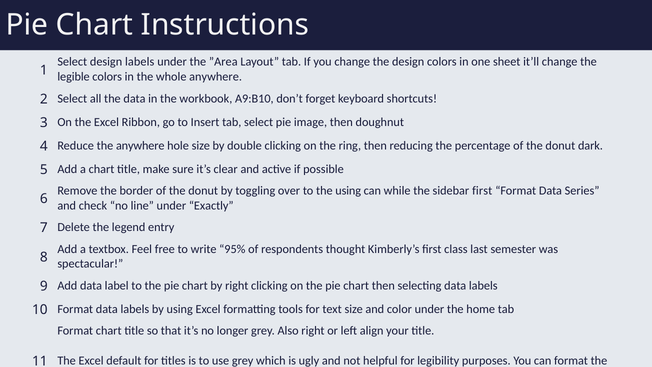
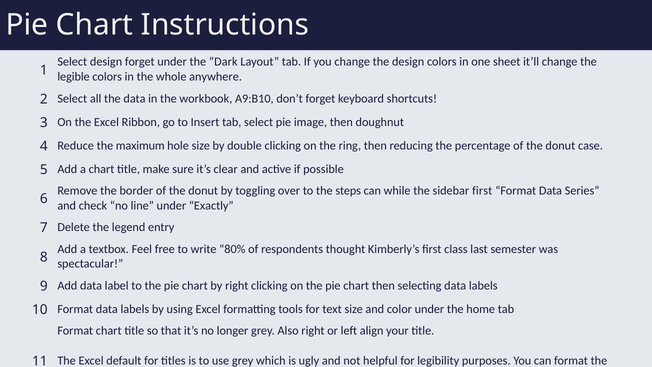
design labels: labels -> forget (140, 62)
”Area: ”Area -> ”Dark (223, 62)
the anywhere: anywhere -> maximum (140, 145)
dark: dark -> case (590, 145)
the using: using -> steps (348, 191)
95%: 95% -> 80% (232, 249)
